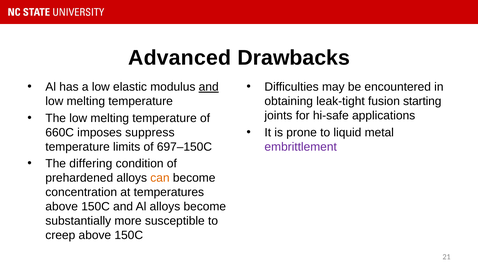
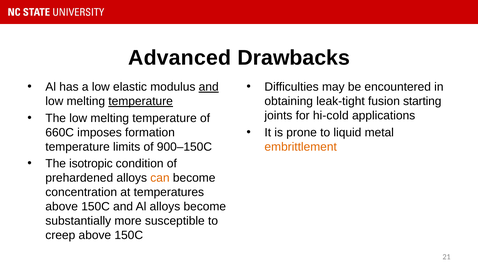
temperature underline: none -> present (141, 101)
hi-safe: hi-safe -> hi-cold (331, 116)
suppress: suppress -> formation (150, 132)
697–150C: 697–150C -> 900–150C (184, 147)
embrittlement colour: purple -> orange (301, 147)
differing: differing -> isotropic (91, 163)
